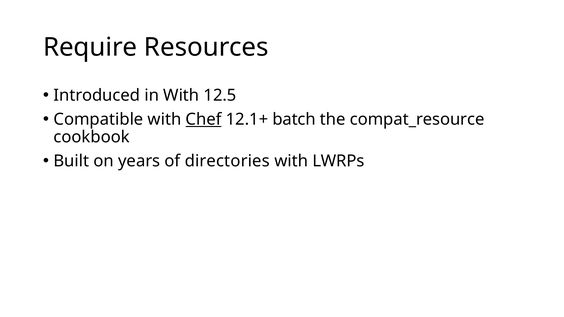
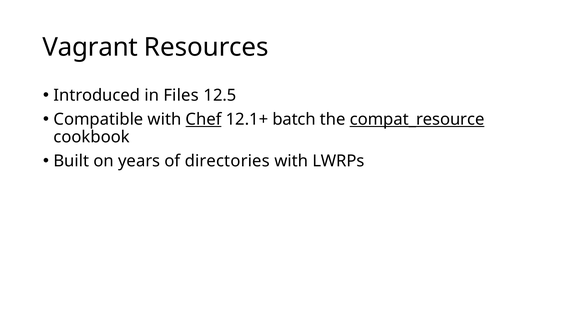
Require: Require -> Vagrant (90, 47)
in With: With -> Files (181, 95)
compat_resource underline: none -> present (417, 119)
